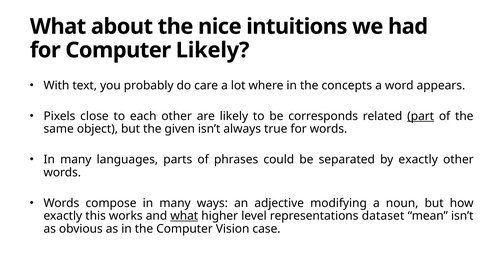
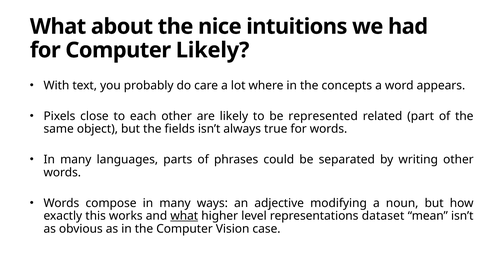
corresponds: corresponds -> represented (323, 116)
part underline: present -> none (421, 116)
given: given -> fields (180, 129)
by exactly: exactly -> writing (418, 159)
